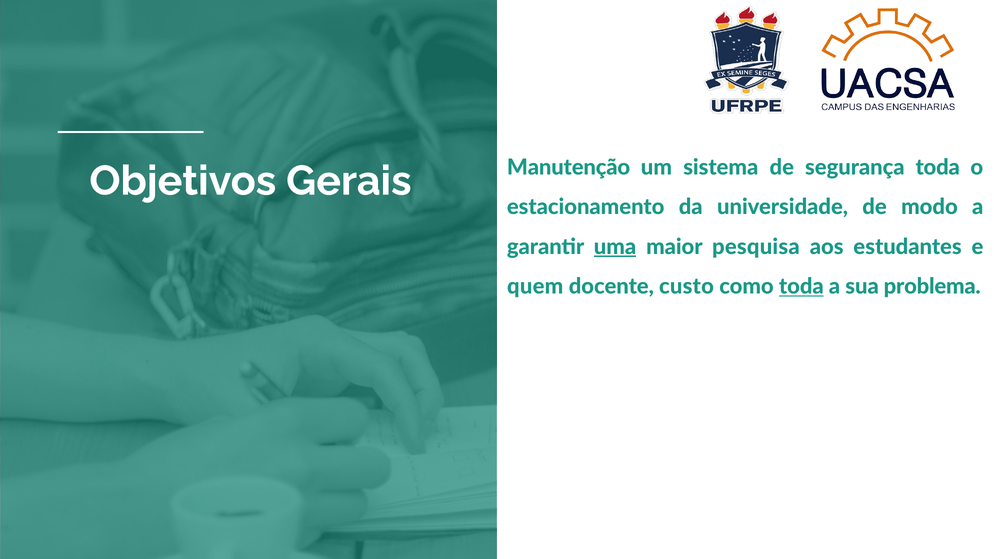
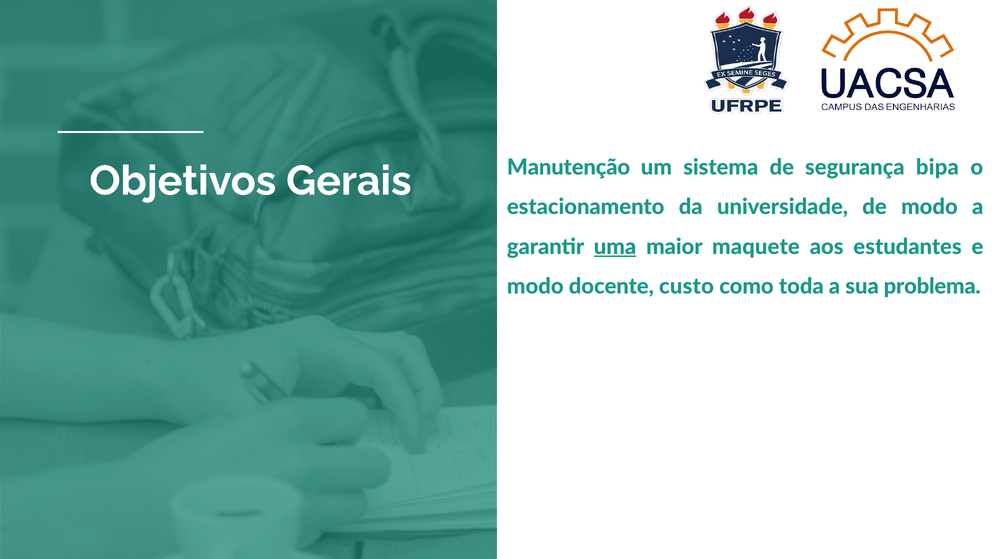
segurança toda: toda -> bipa (937, 167)
pesquisa: pesquisa -> maquete (756, 247)
quem: quem -> modo (535, 287)
toda underline: present -> none (801, 287)
